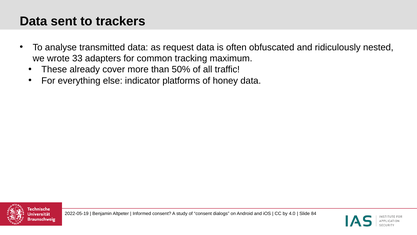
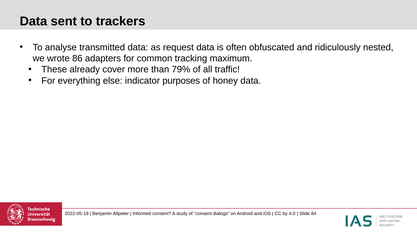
33: 33 -> 86 (77, 58)
50%: 50% -> 79% (181, 69)
platforms: platforms -> purposes (181, 81)
